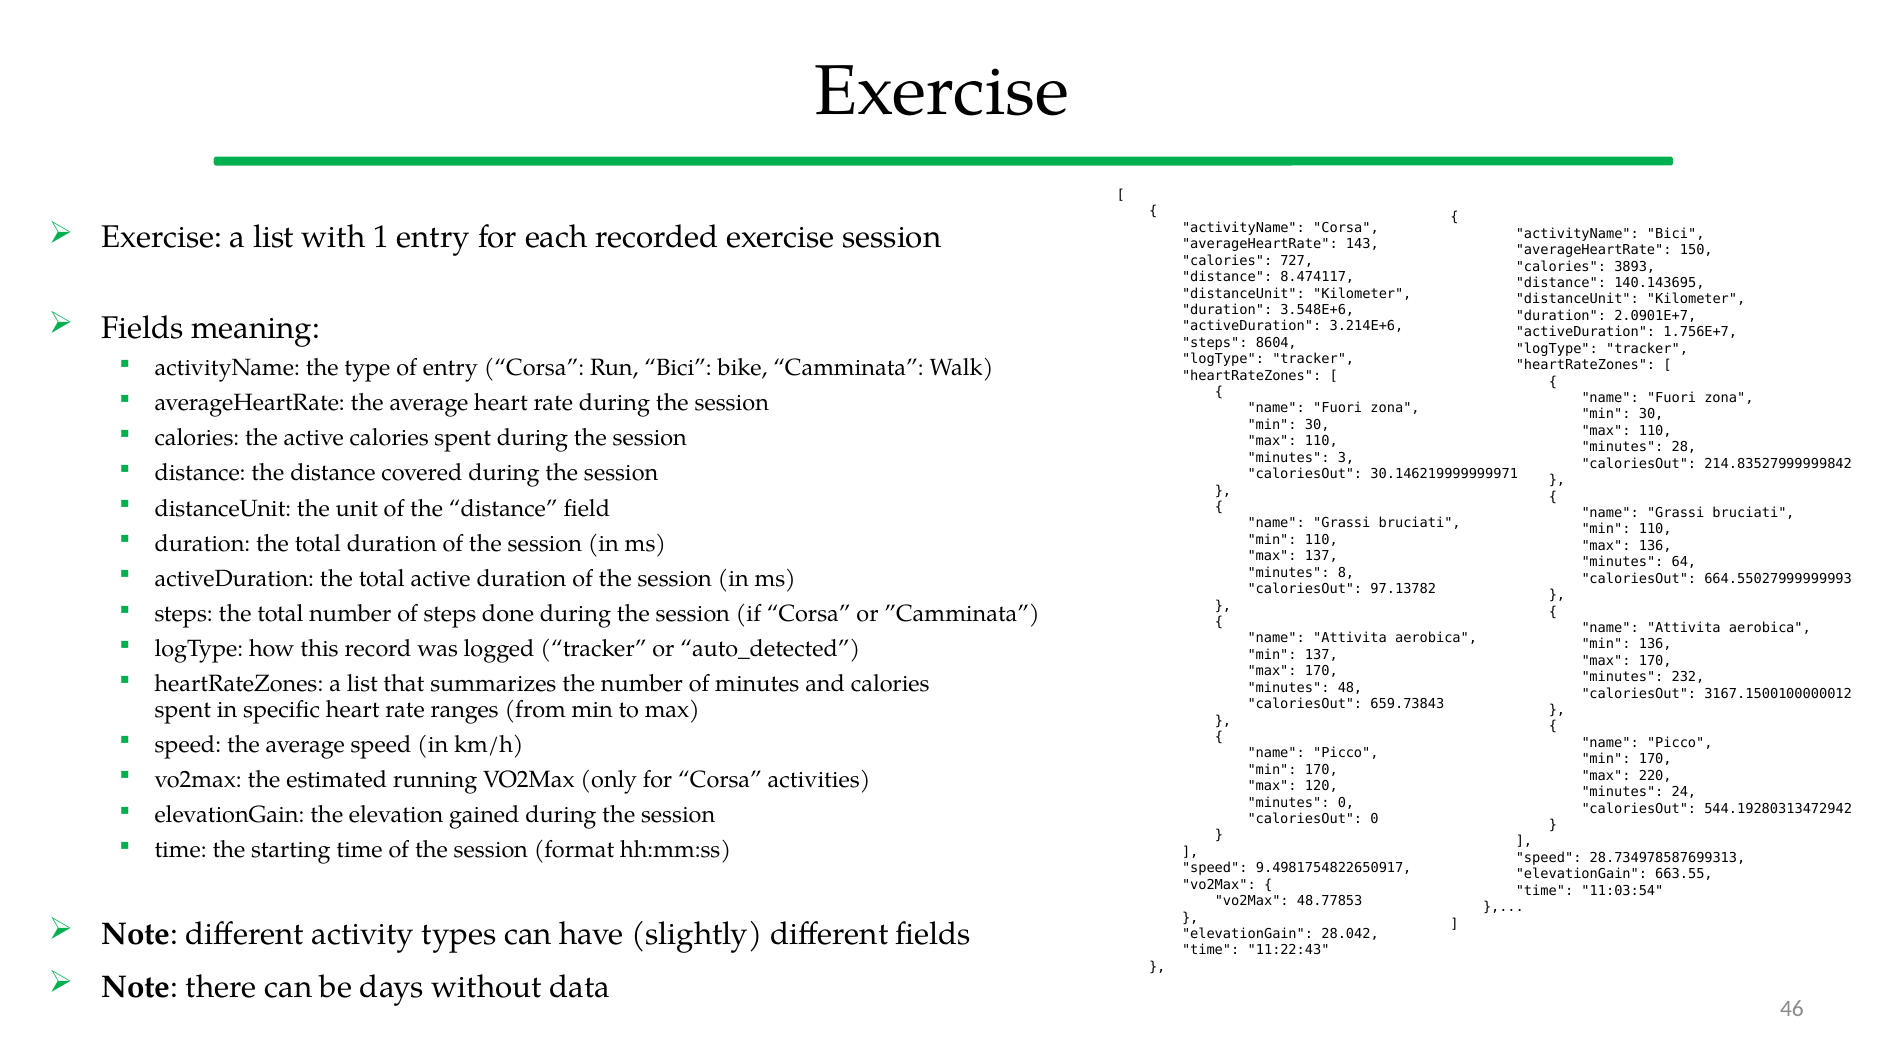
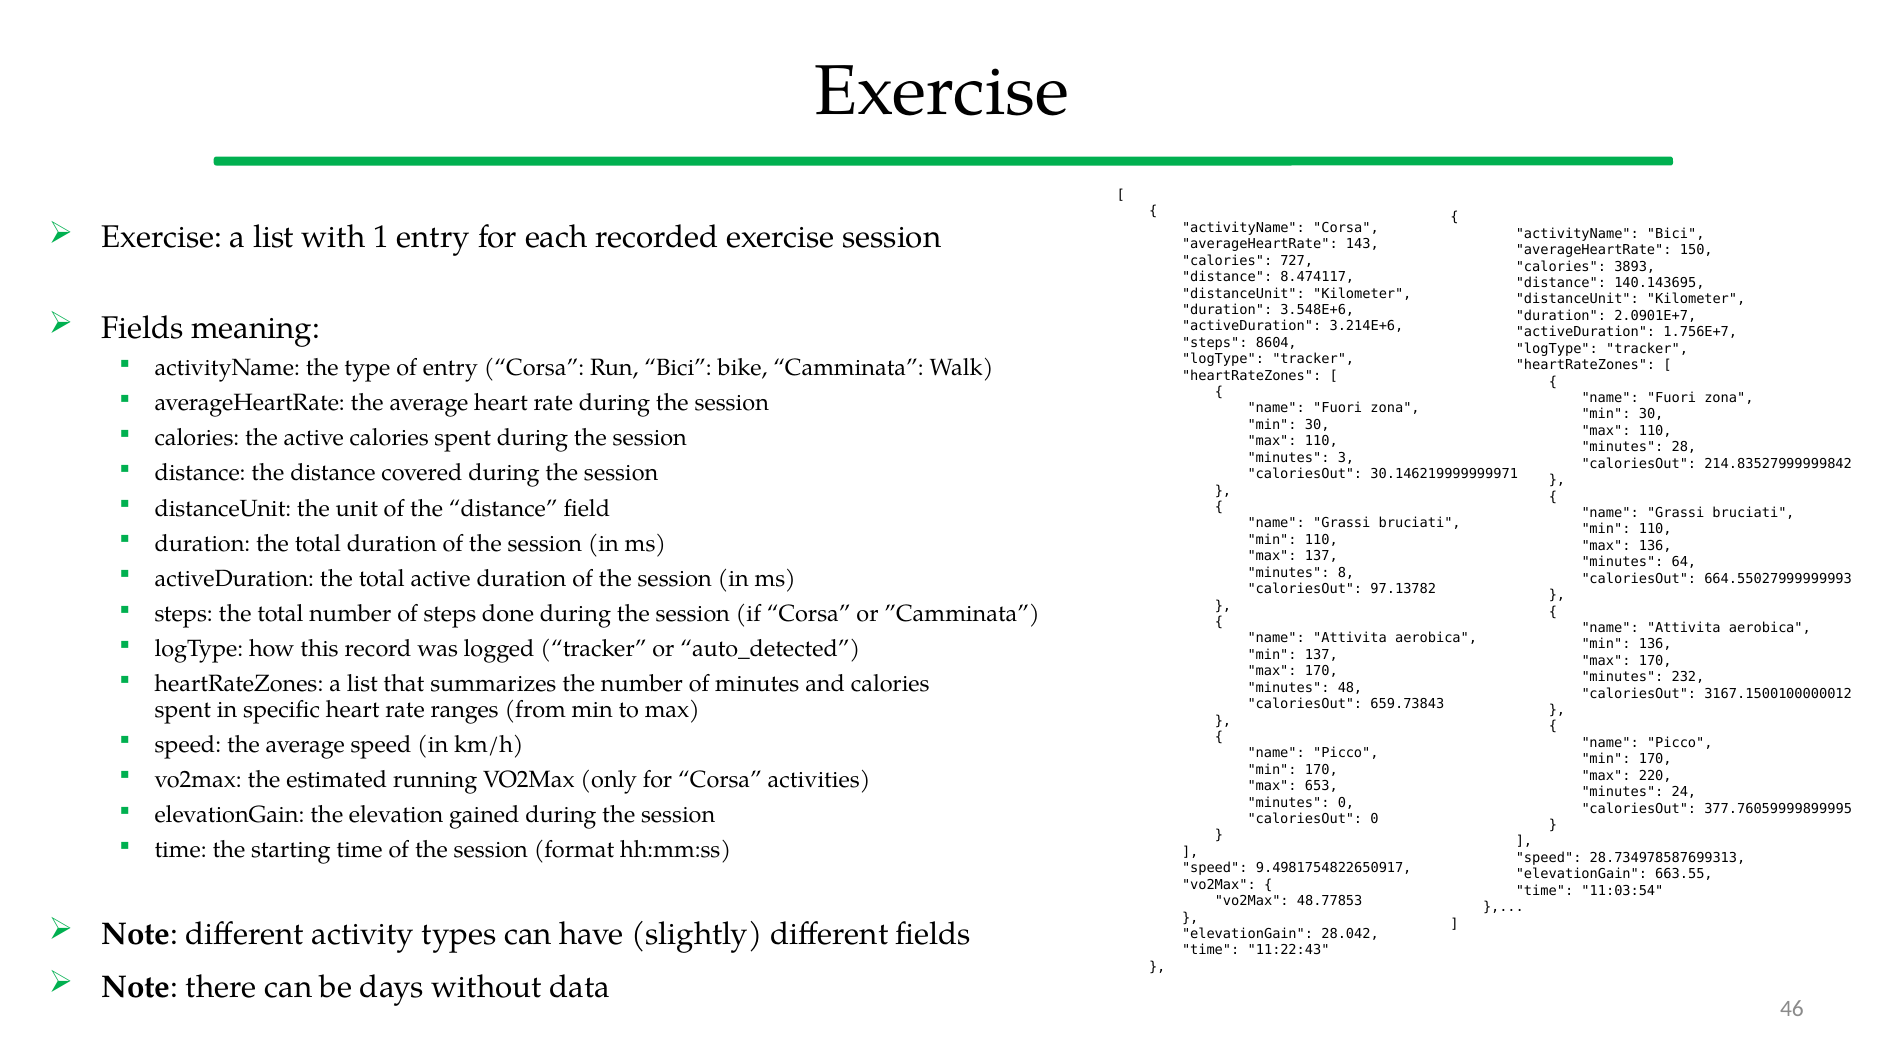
120: 120 -> 653 (1321, 786)
544.19280313472942: 544.19280313472942 -> 377.76059999899995 (1778, 809)
